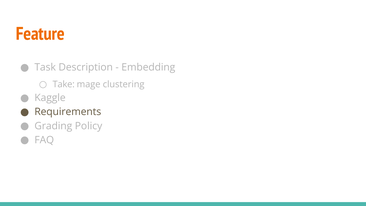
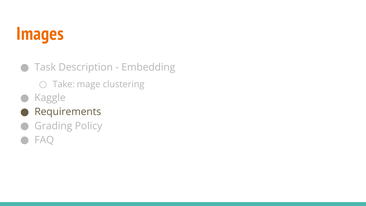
Feature: Feature -> Images (40, 34)
